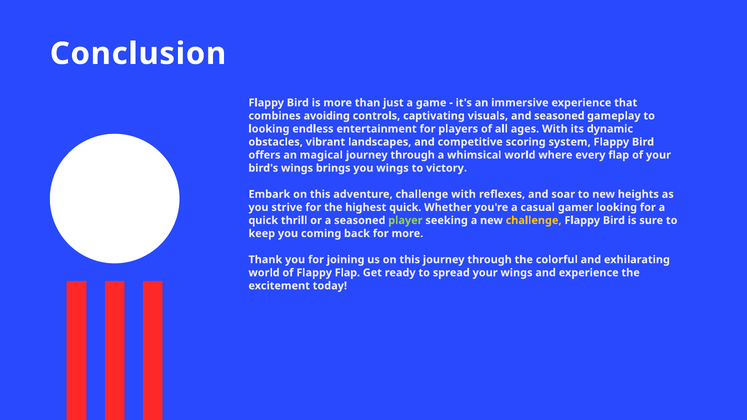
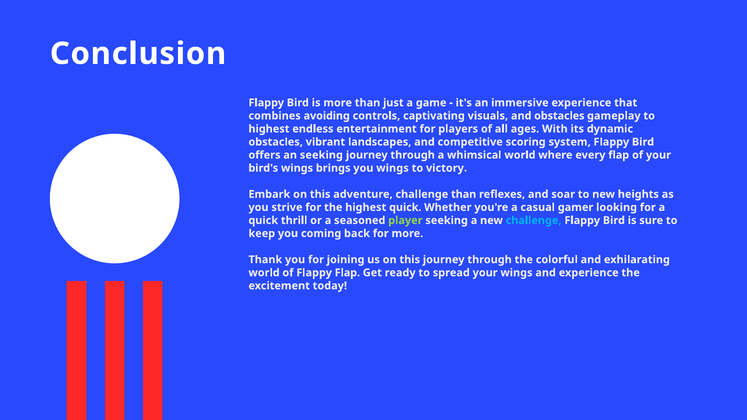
and seasoned: seasoned -> obstacles (559, 116)
looking: looking -> highest (269, 129)
an magical: magical -> seeking (321, 155)
challenge with: with -> than (464, 194)
challenge colour: yellow -> light blue (534, 220)
